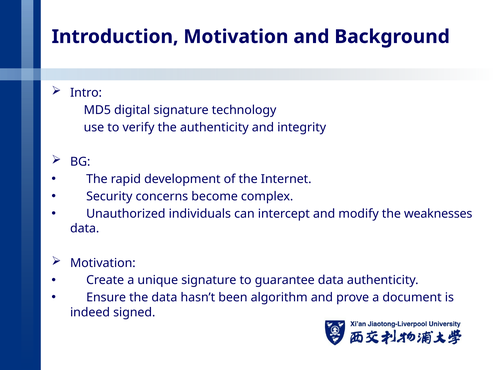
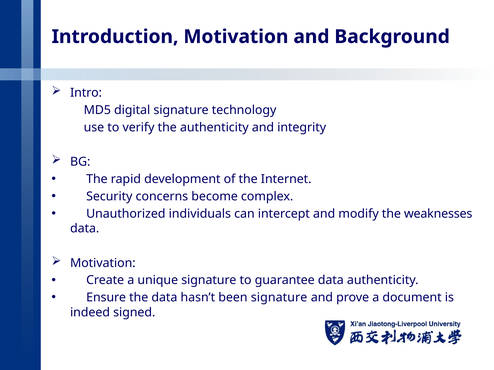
been algorithm: algorithm -> signature (279, 298)
